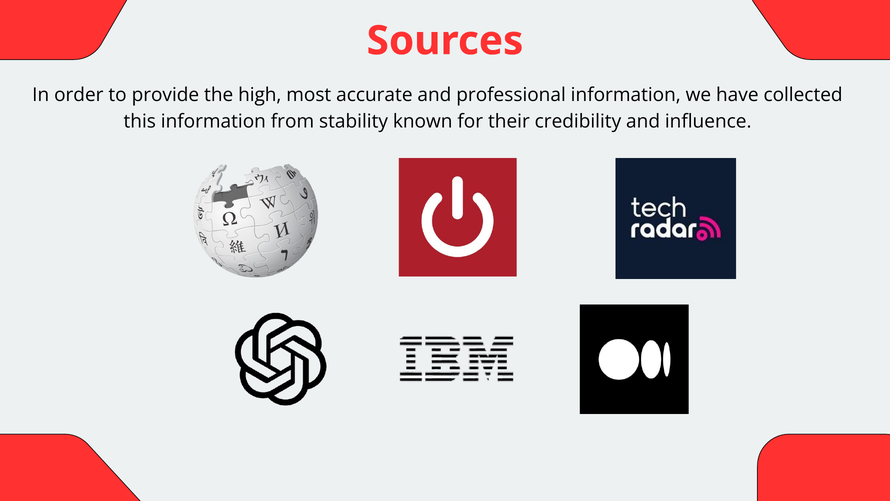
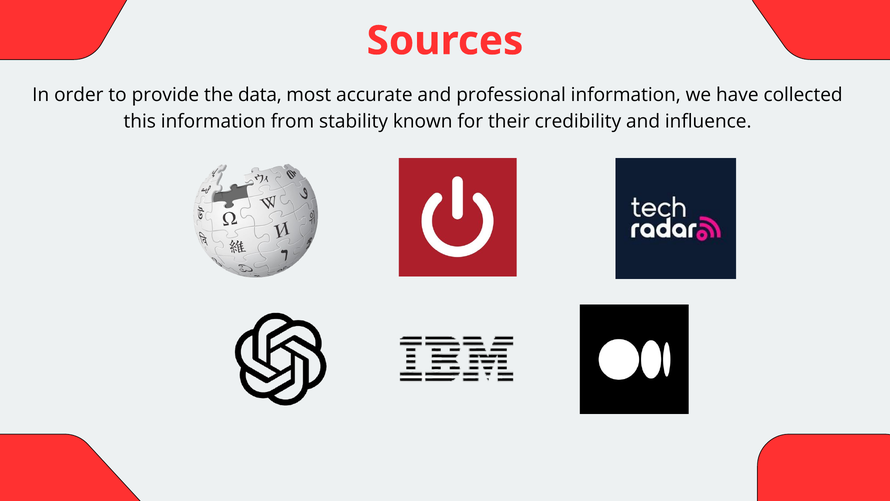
high: high -> data (260, 95)
